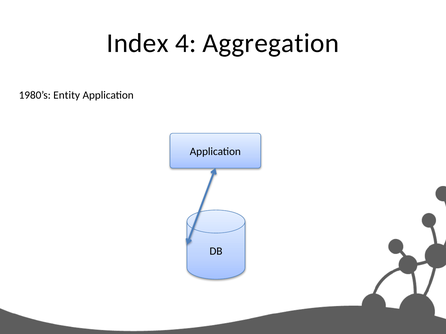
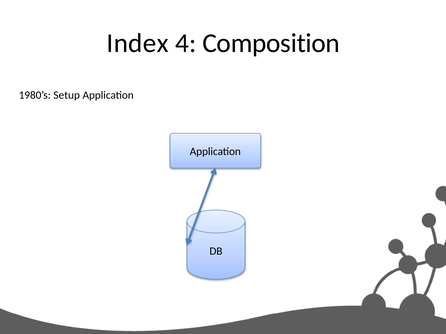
Aggregation: Aggregation -> Composition (271, 43)
Entity: Entity -> Setup (67, 95)
